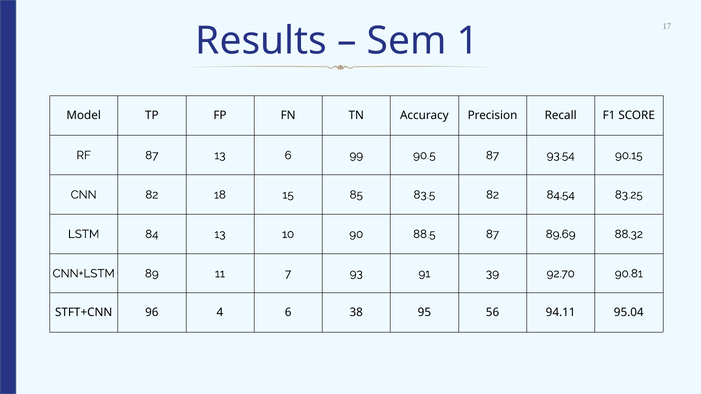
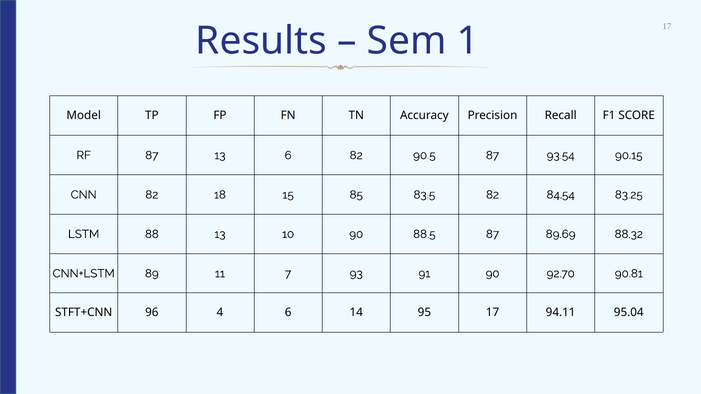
6 99: 99 -> 82 (356, 155)
84: 84 -> 88 (152, 234)
91 39: 39 -> 90 (493, 274)
38: 38 -> 14 (356, 312)
95 56: 56 -> 17 (493, 312)
